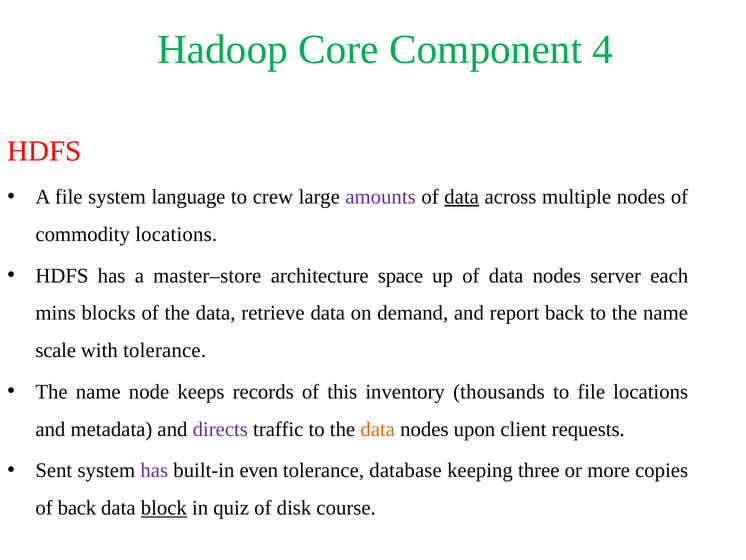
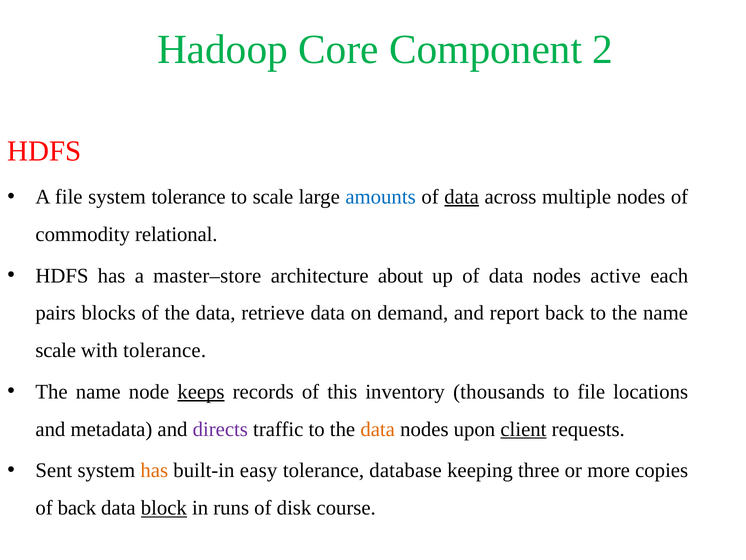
4: 4 -> 2 (603, 50)
system language: language -> tolerance (189, 197)
to crew: crew -> scale (273, 197)
amounts colour: purple -> blue (381, 197)
commodity locations: locations -> relational (176, 234)
space: space -> about (401, 275)
server: server -> active (616, 275)
mins: mins -> pairs (56, 313)
keeps underline: none -> present (201, 391)
client underline: none -> present (523, 429)
has colour: purple -> orange (154, 470)
even: even -> easy (259, 470)
quiz: quiz -> runs (231, 508)
